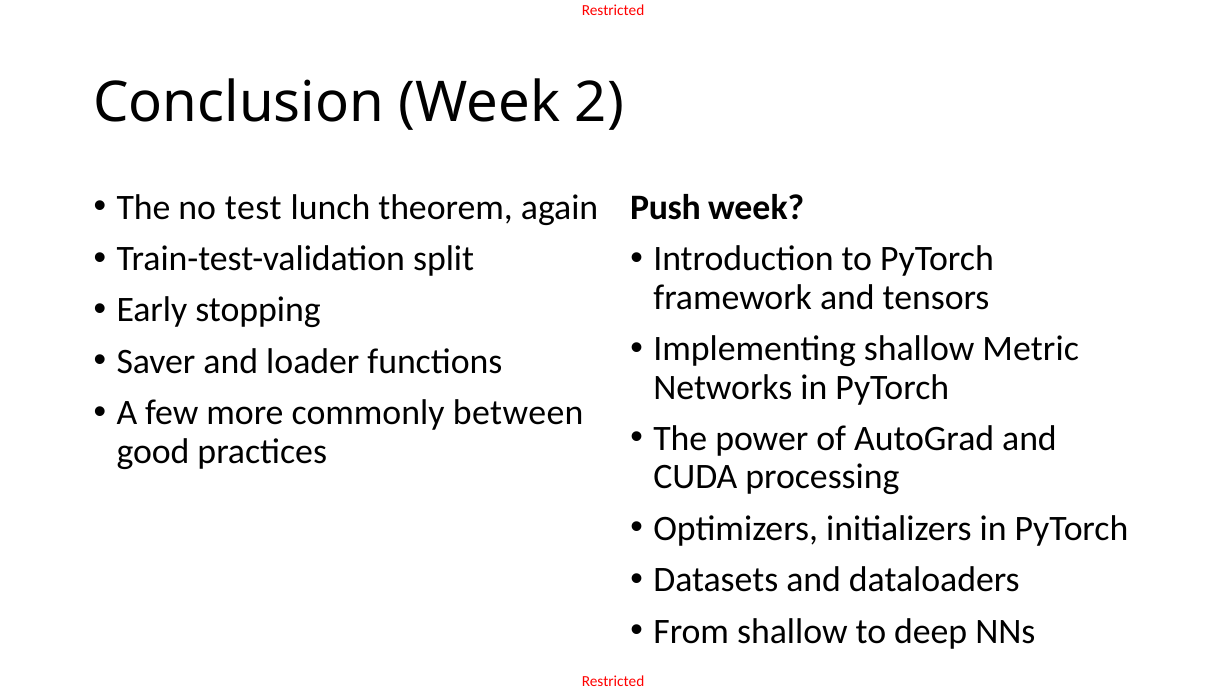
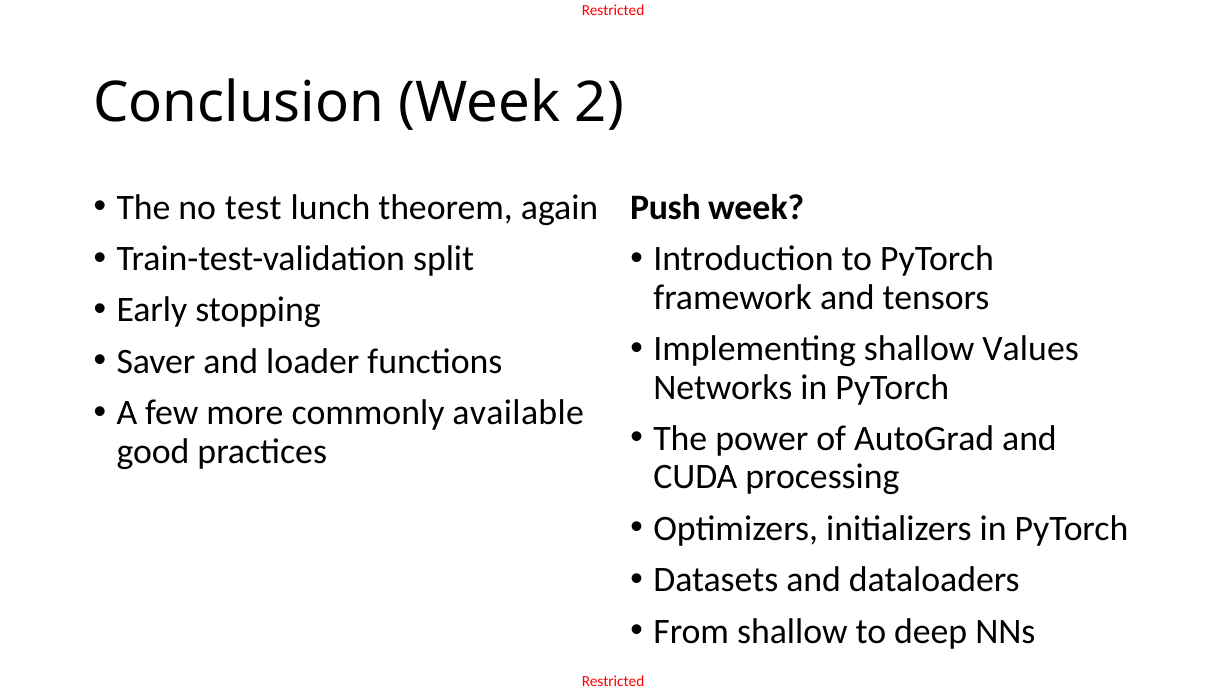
Metric: Metric -> Values (1031, 349)
between: between -> available (518, 413)
